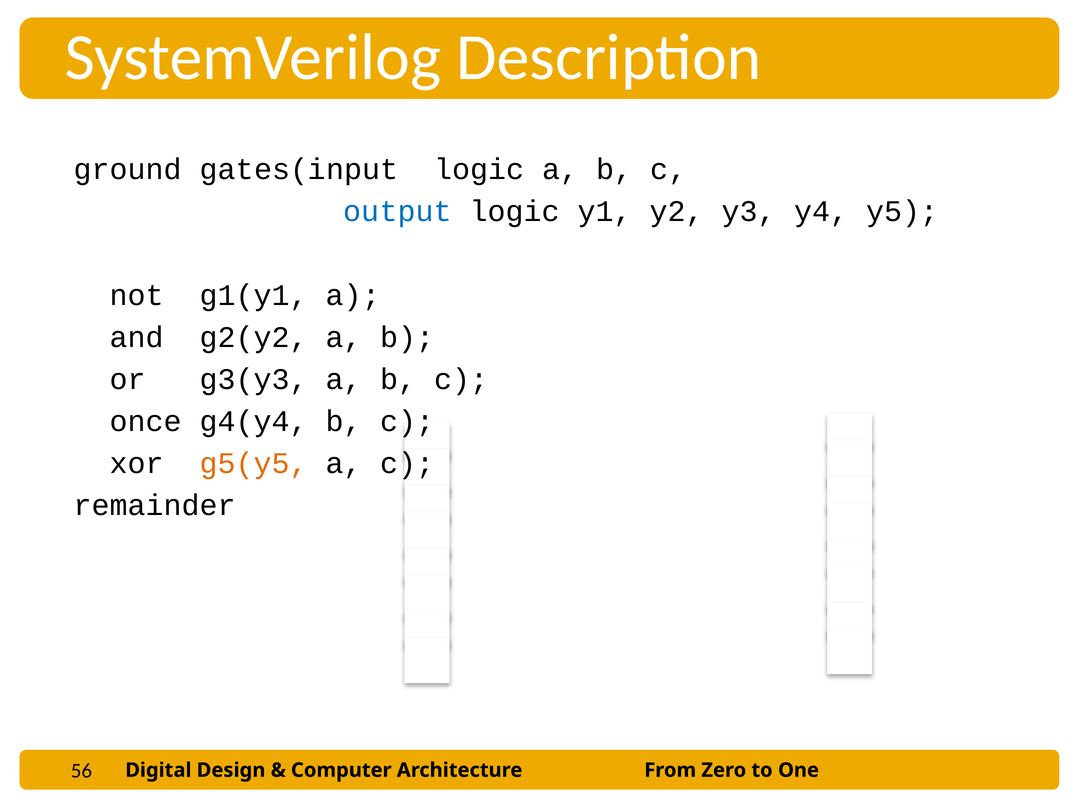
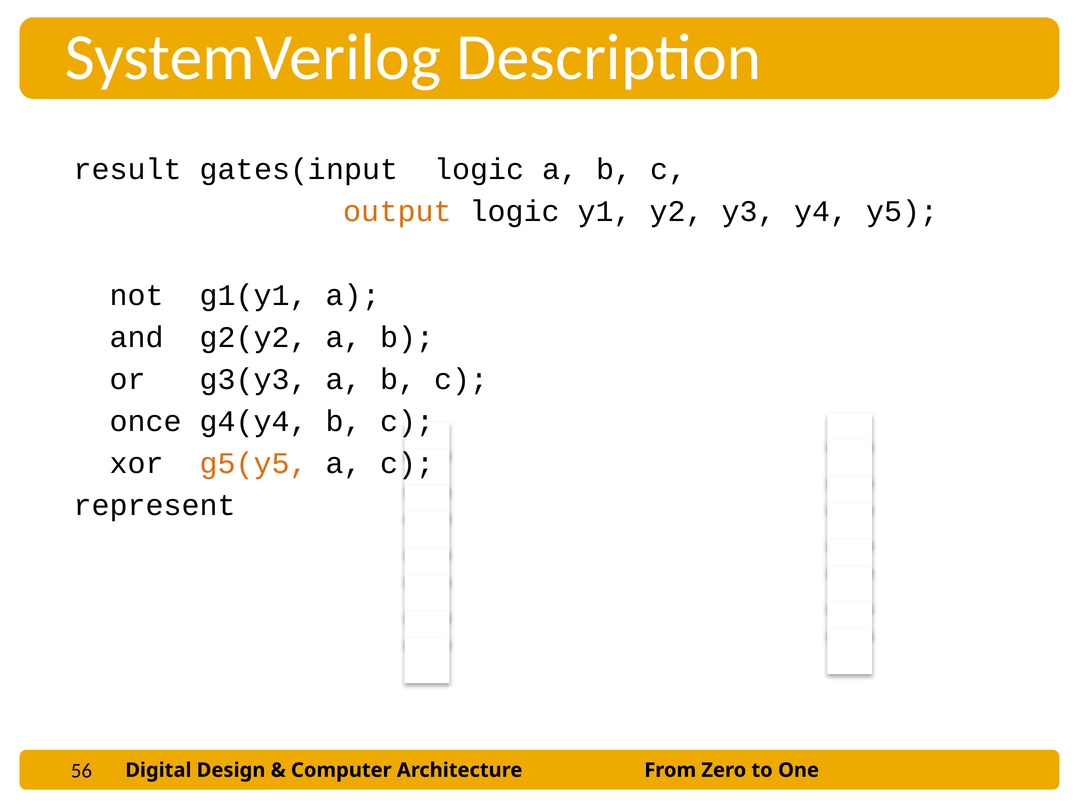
ground: ground -> result (128, 169)
output colour: blue -> orange (398, 211)
remainder: remainder -> represent (155, 505)
